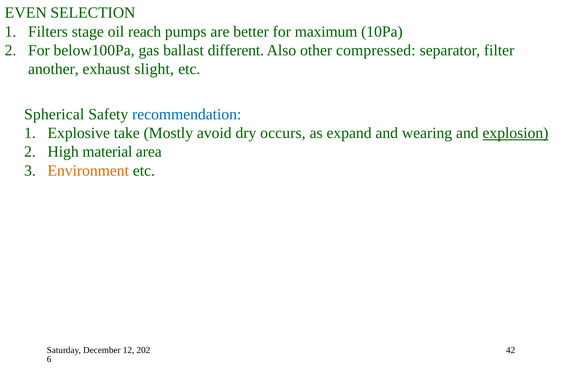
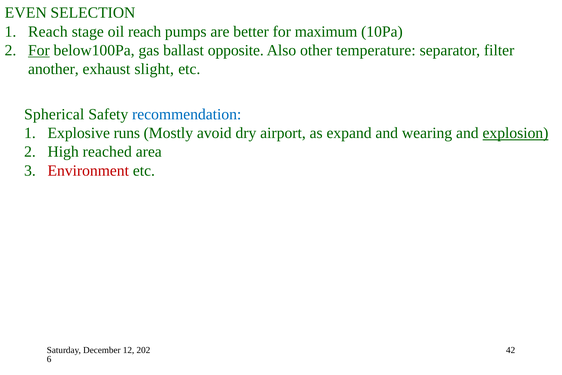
Filters: Filters -> Reach (48, 31)
For underline: none -> present (39, 50)
different: different -> opposite (236, 50)
compressed: compressed -> temperature (376, 50)
take: take -> runs (127, 133)
occurs: occurs -> airport (283, 133)
material: material -> reached (107, 152)
Environment colour: orange -> red (88, 170)
